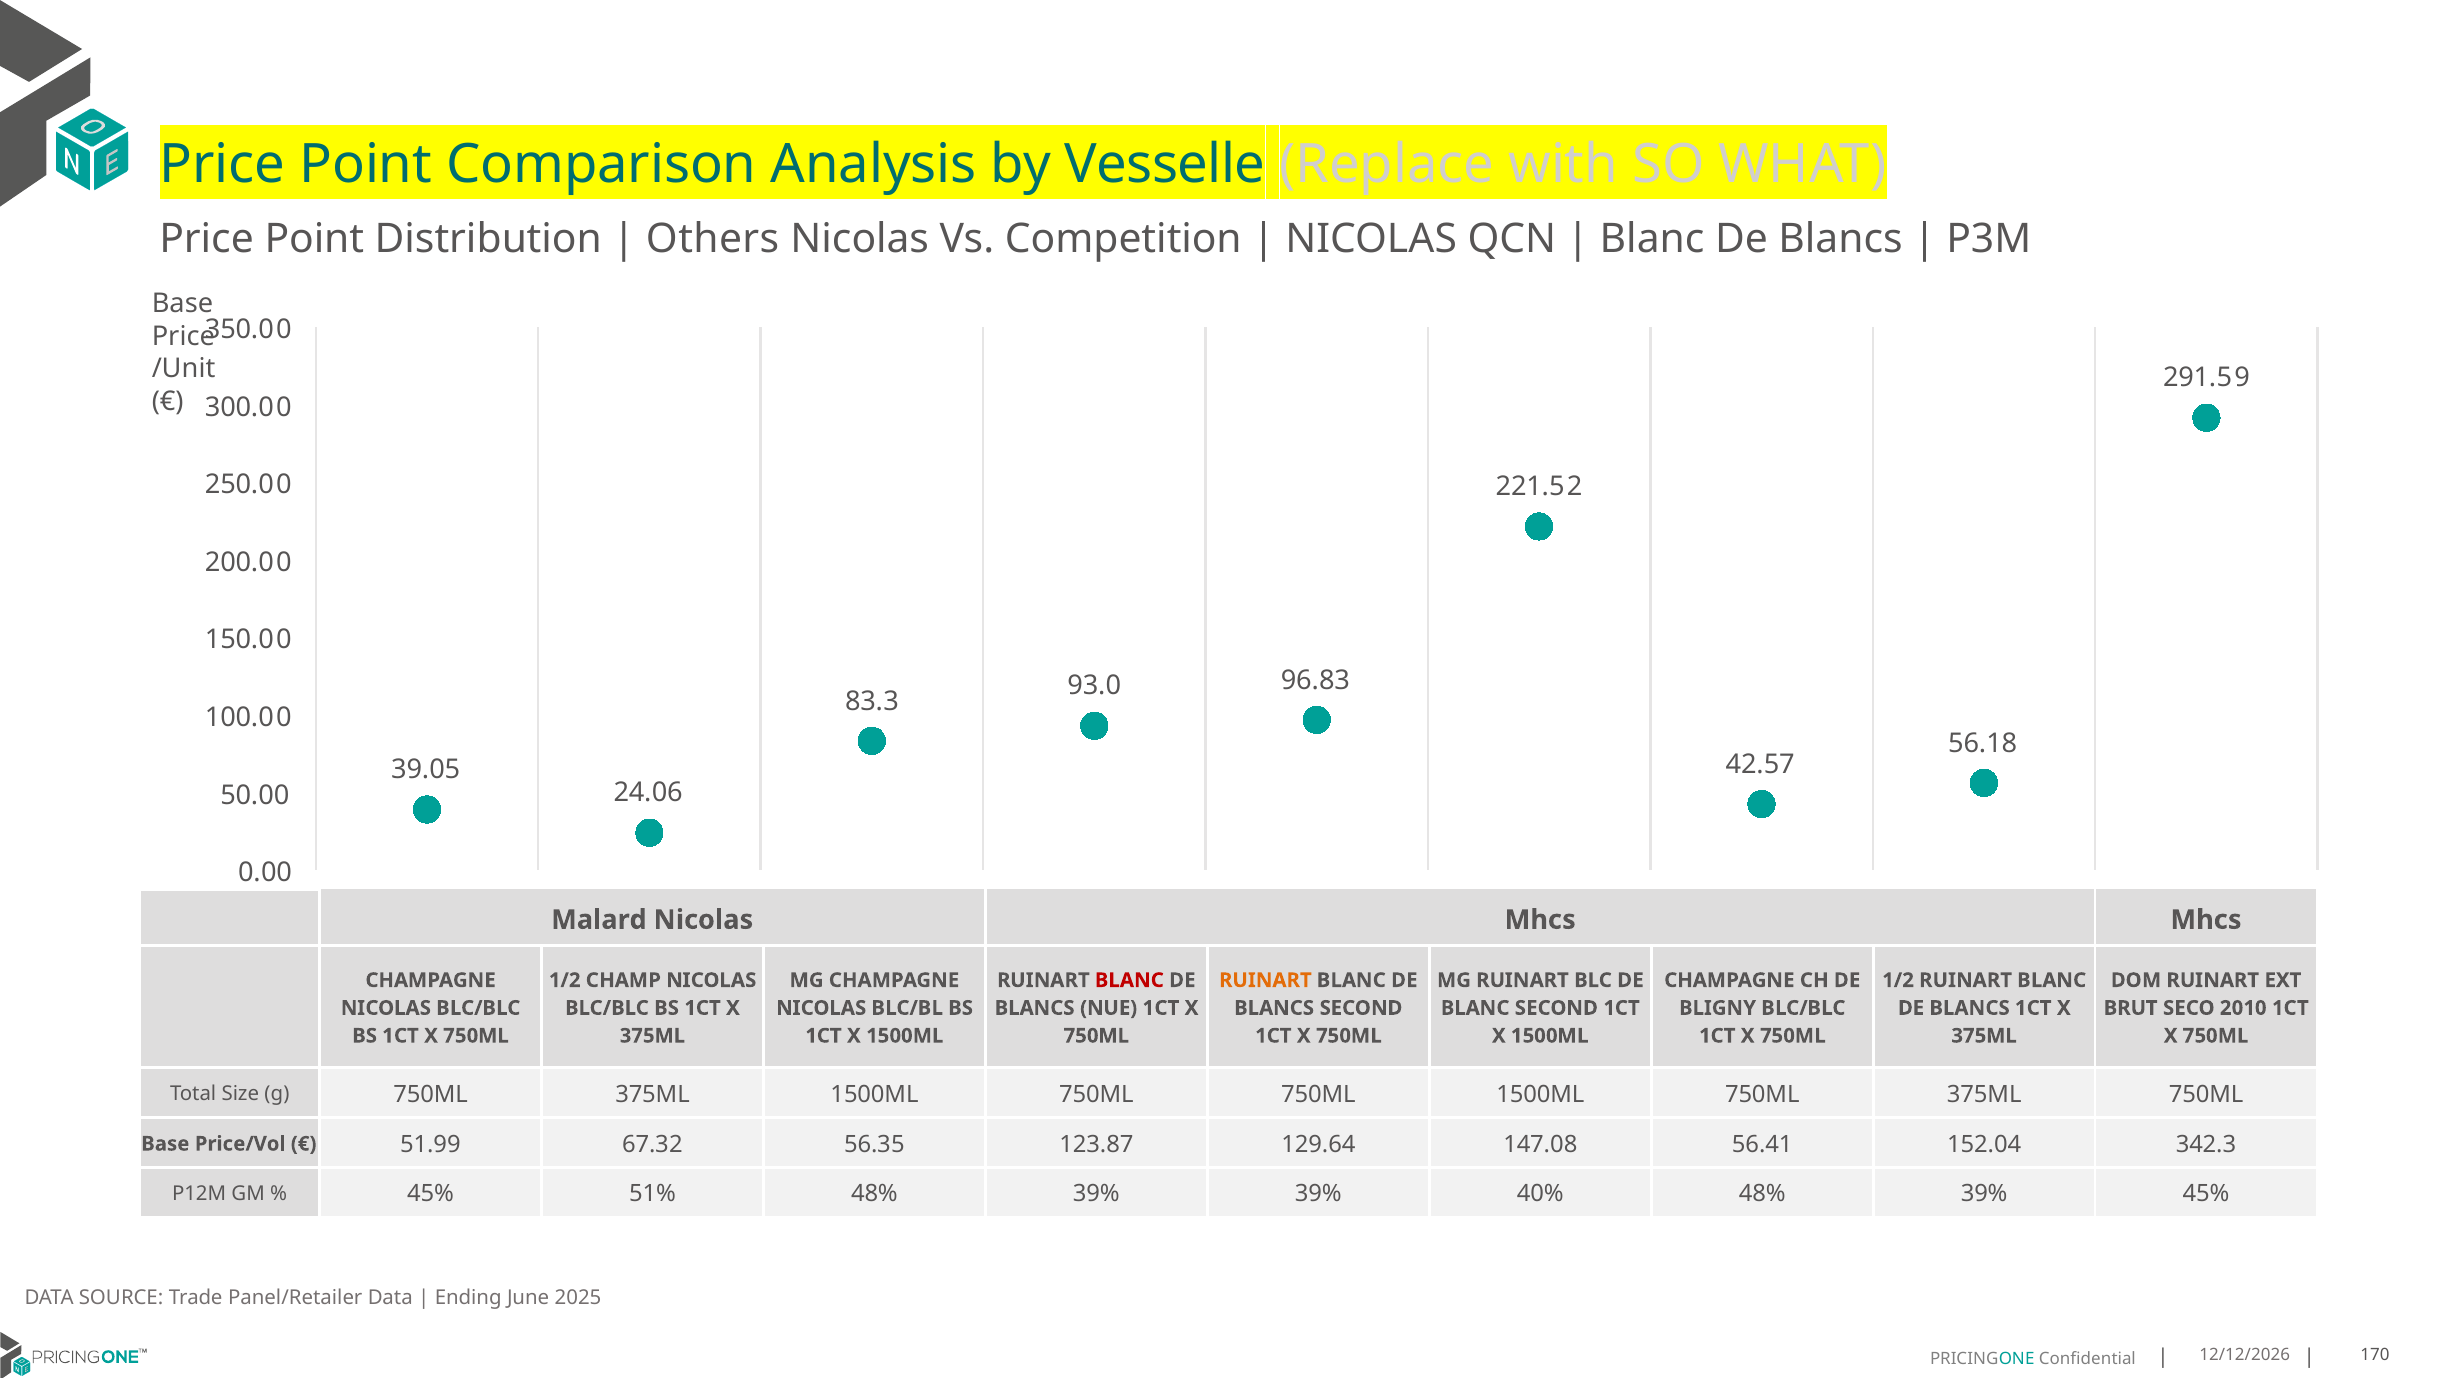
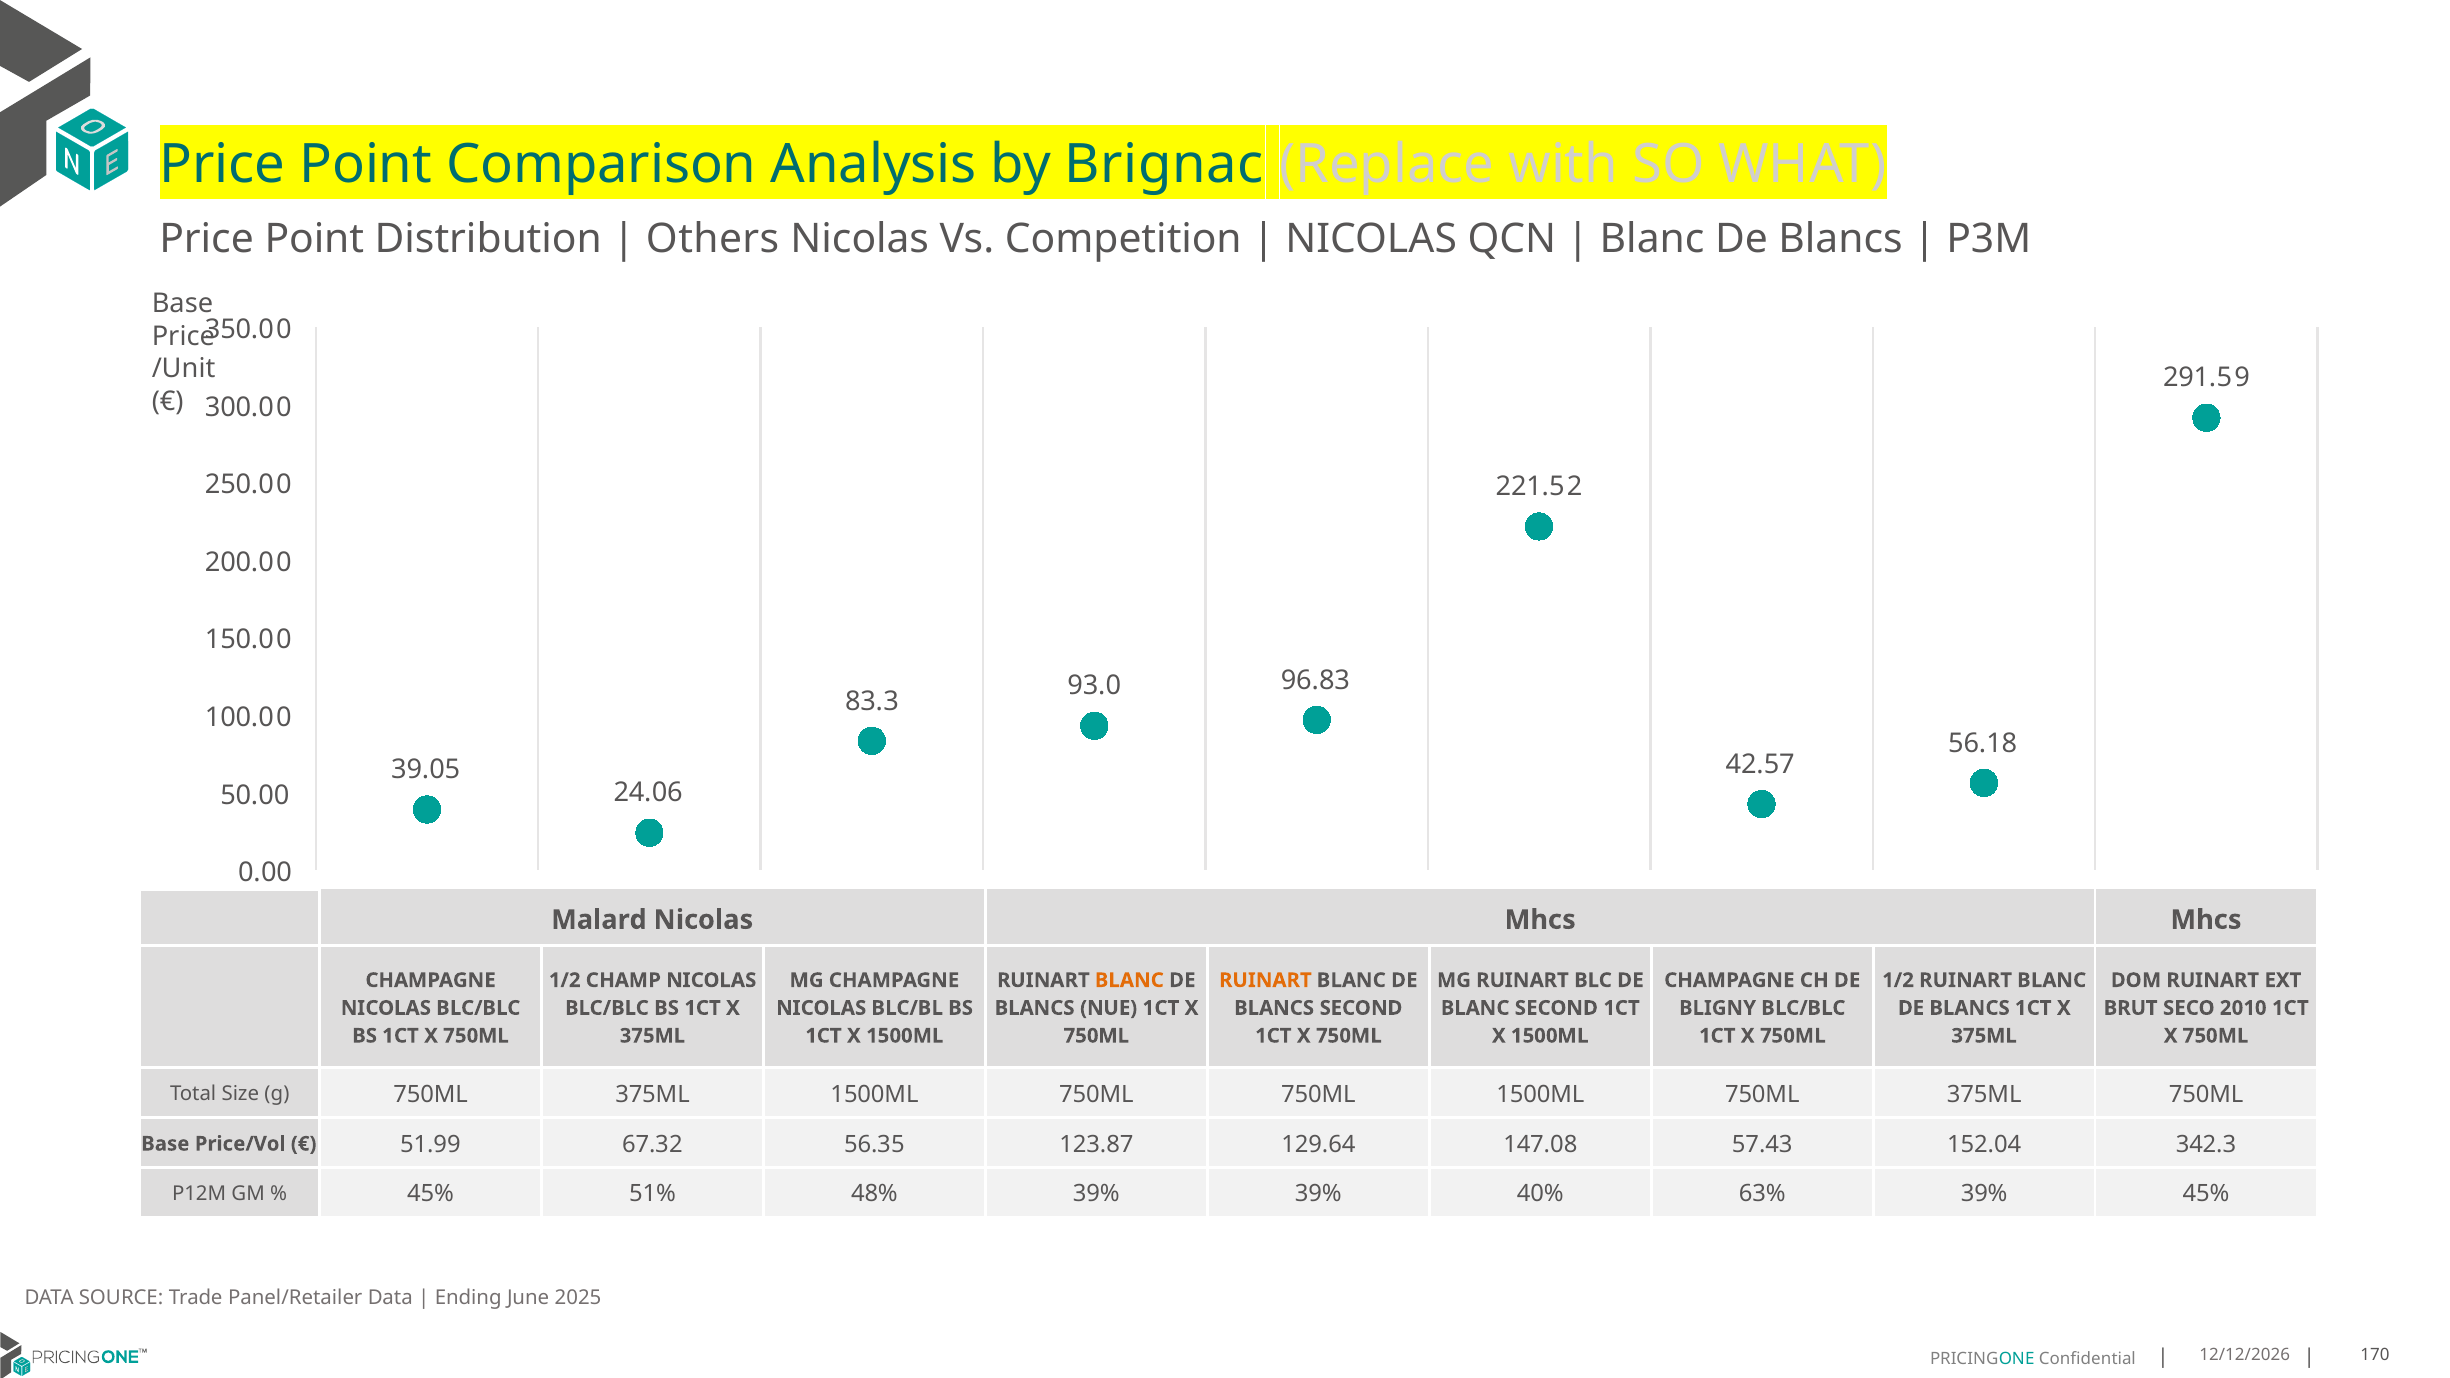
Vesselle: Vesselle -> Brignac (1164, 165)
BLANC colour: red -> orange (1129, 980)
56.41: 56.41 -> 57.43 (1762, 1144)
40% 48%: 48% -> 63% (1762, 1194)
